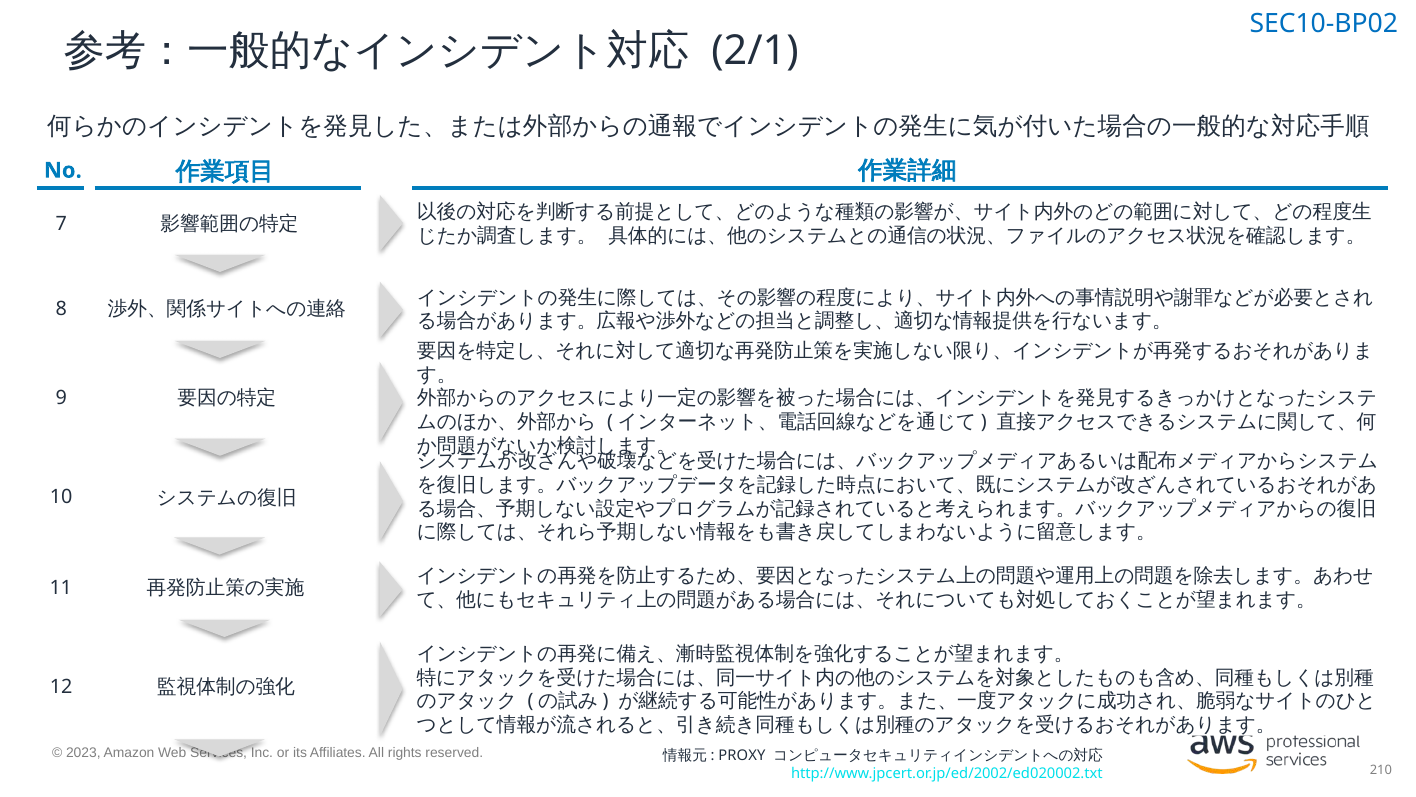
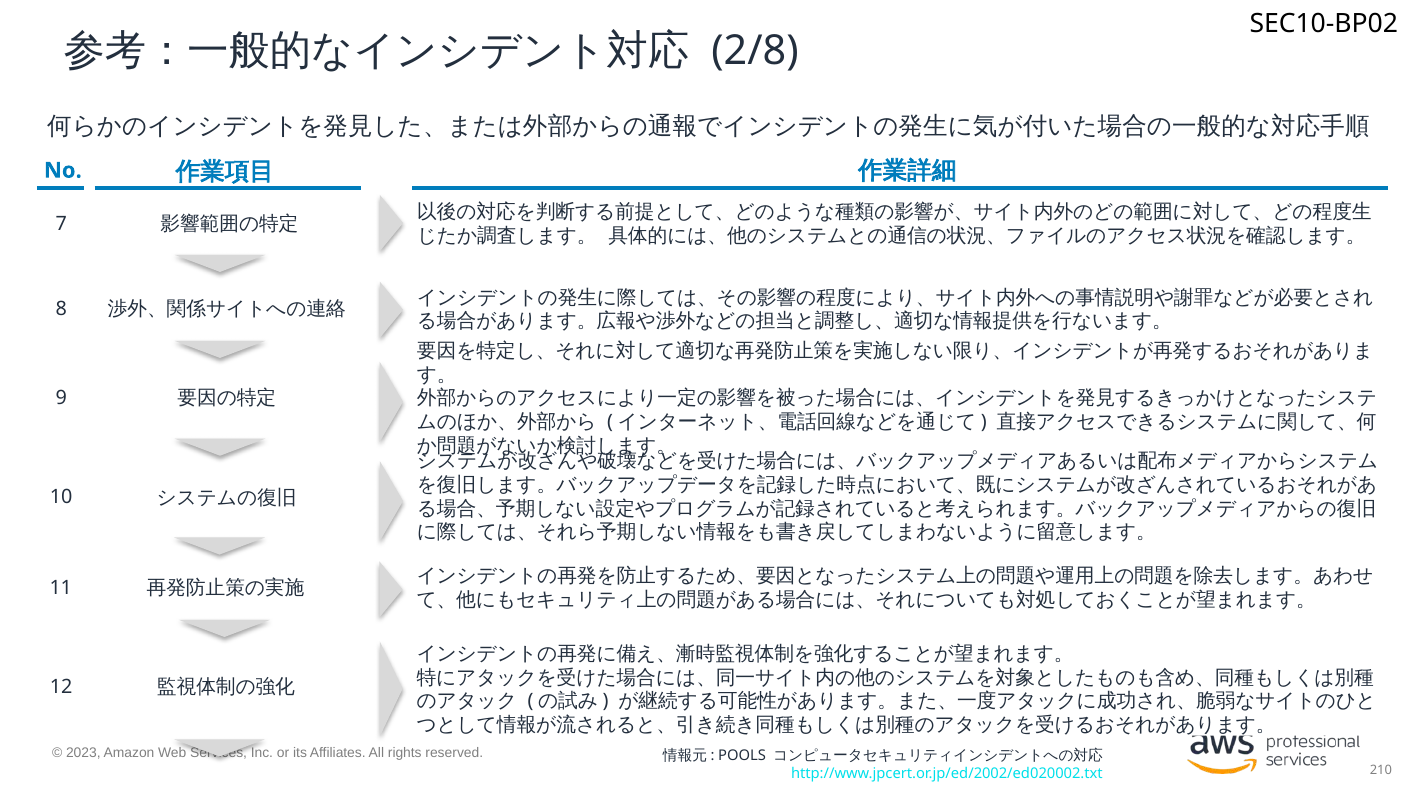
SEC10-BP02 colour: blue -> black (1324, 23)
2/1: 2/1 -> 2/8 (755, 51)
PROXY: PROXY -> POOLS (742, 755)
